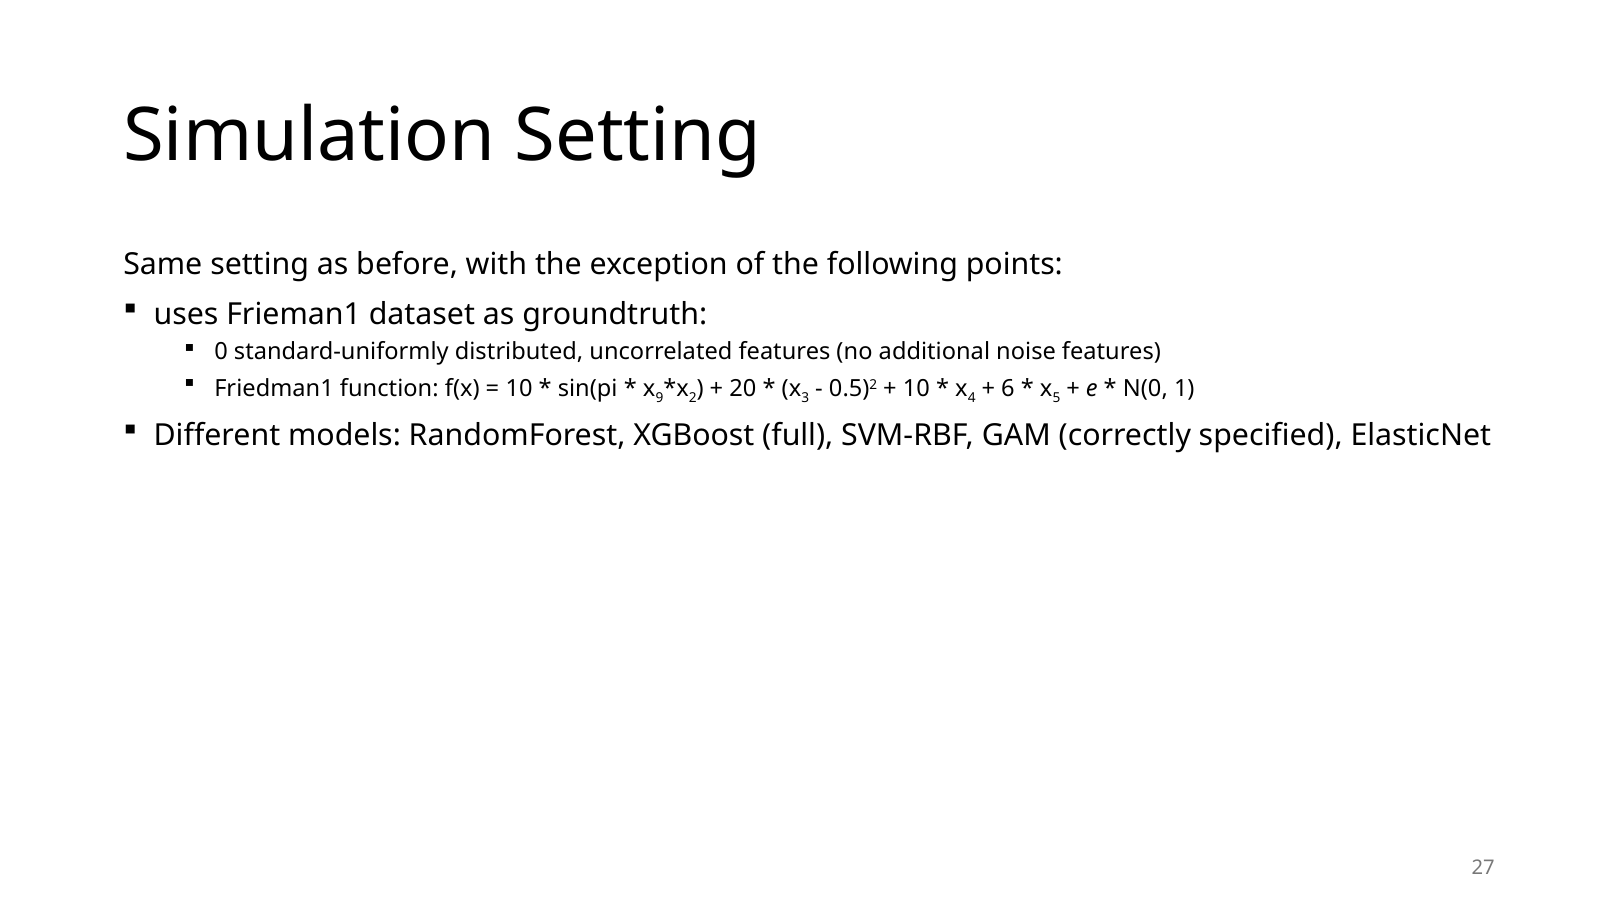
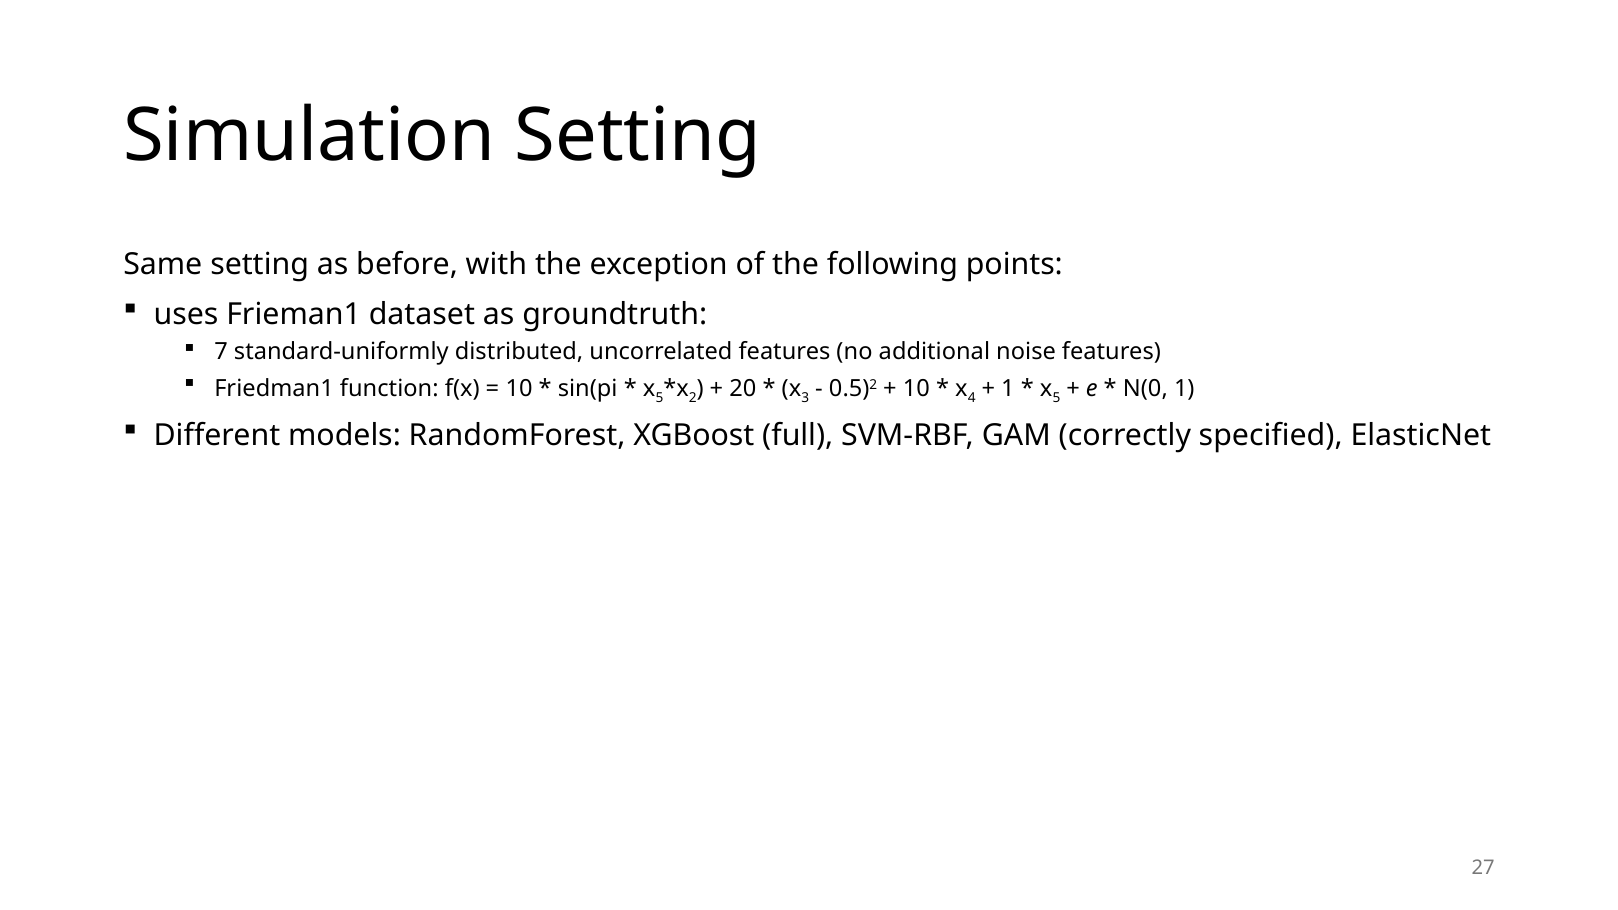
0: 0 -> 7 (221, 352)
9: 9 -> 5 (660, 398)
6: 6 -> 1 (1008, 389)
